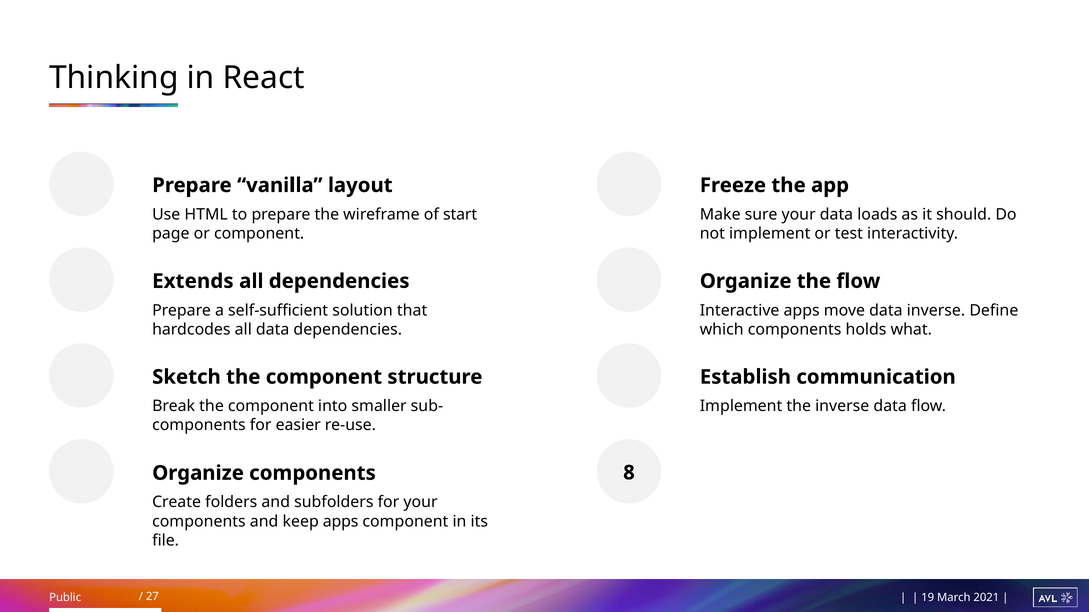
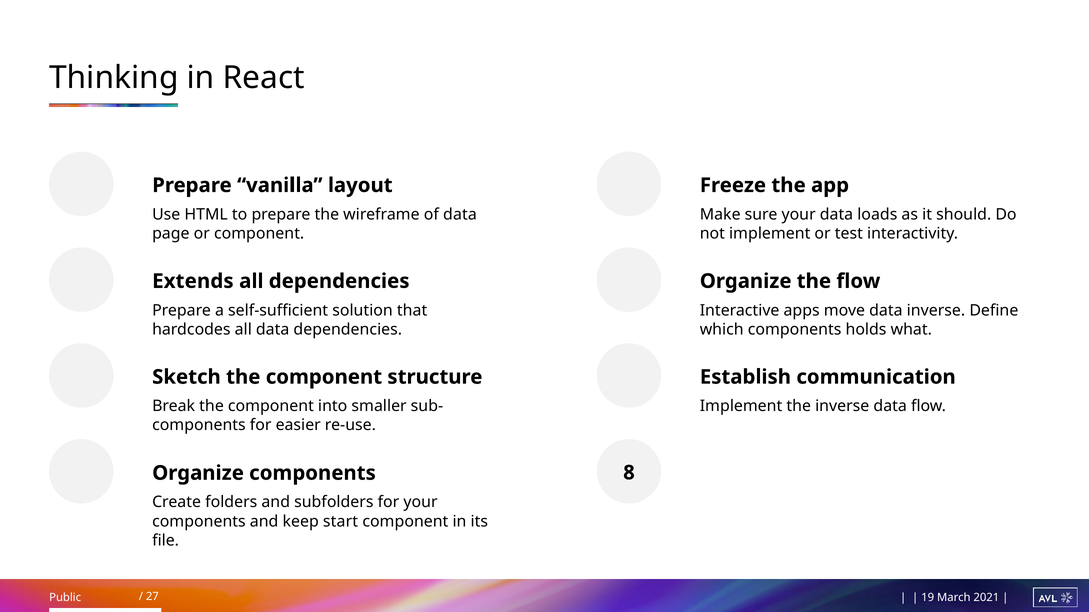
of start: start -> data (460, 215)
keep apps: apps -> start (341, 522)
